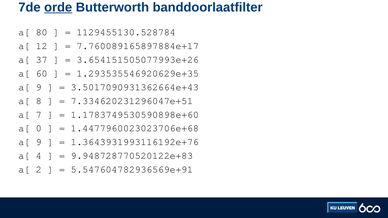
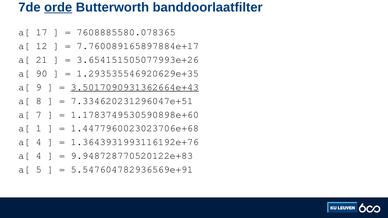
80: 80 -> 17 (42, 32)
1129455130.528784: 1129455130.528784 -> 7608885580.078365 (126, 32)
37: 37 -> 21 (42, 60)
60: 60 -> 90 (42, 73)
3.5017090931362664e+43 underline: none -> present (135, 87)
0: 0 -> 1 (39, 128)
9: 9 -> 4 (39, 142)
2: 2 -> 5 (39, 170)
